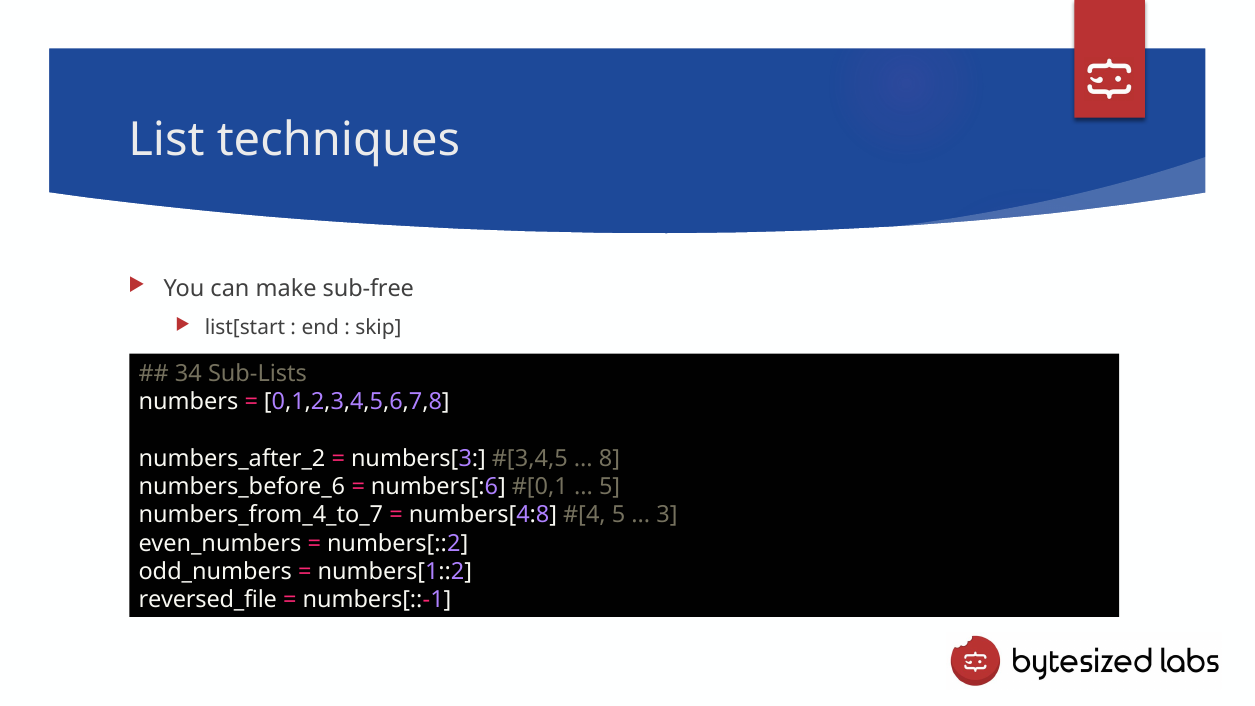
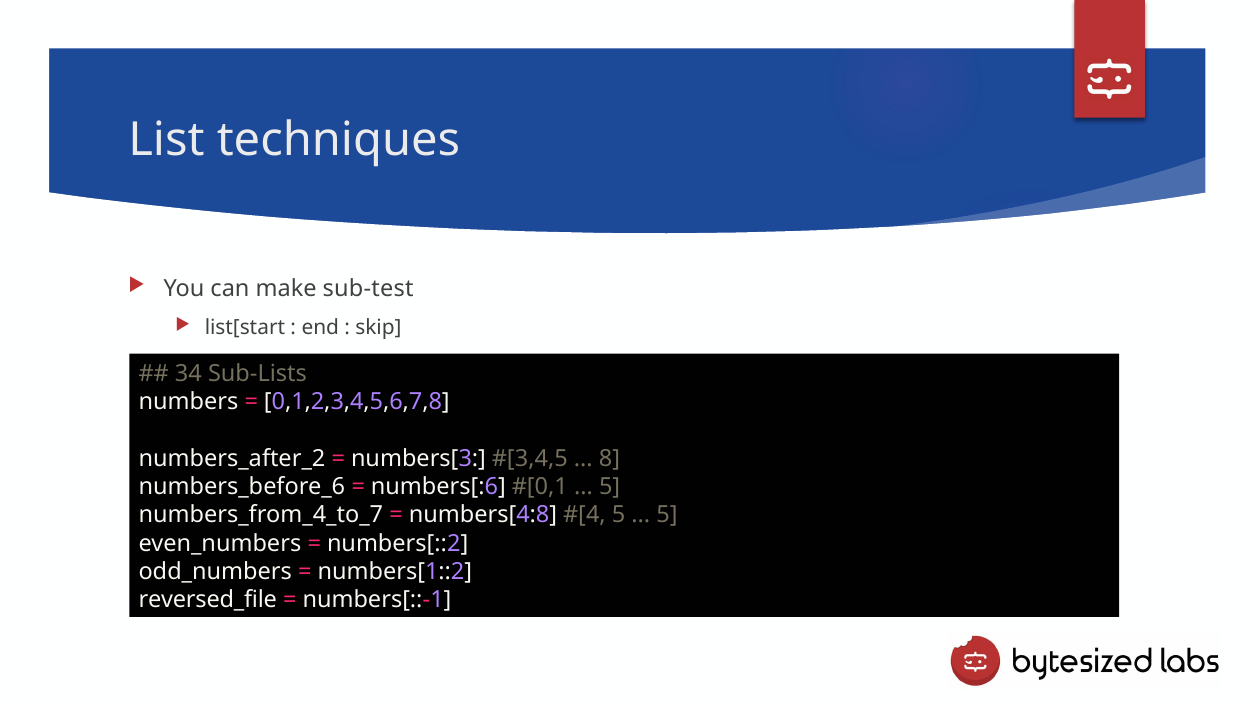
sub-free: sub-free -> sub-test (368, 288)
3: 3 -> 5 (667, 515)
